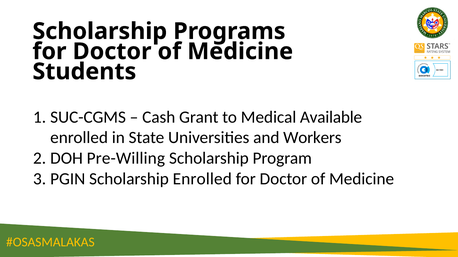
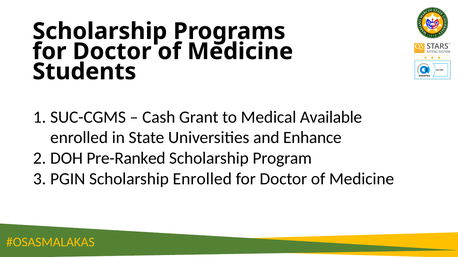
Workers: Workers -> Enhance (312, 138)
Pre-Willing: Pre-Willing -> Pre-Ranked (126, 159)
